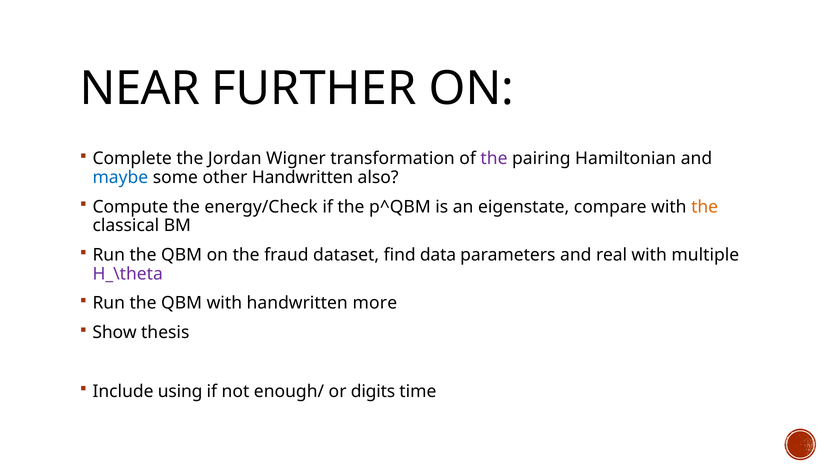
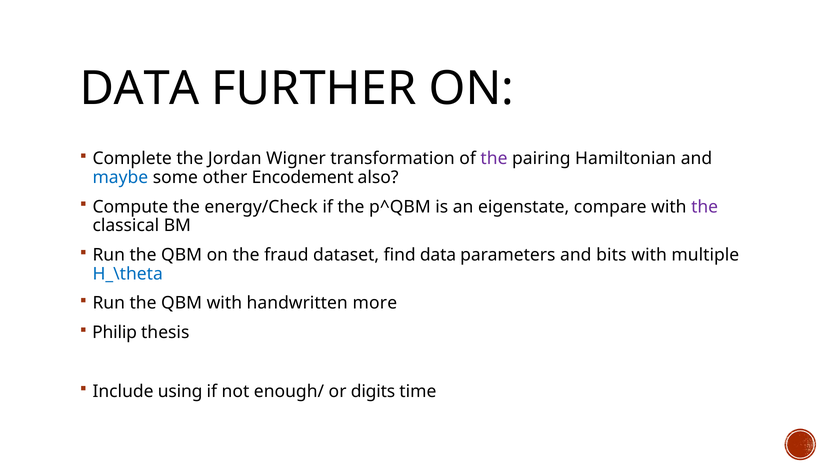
NEAR: NEAR -> DATA (140, 88)
other Handwritten: Handwritten -> Encodement (303, 177)
the colour: orange -> purple (705, 207)
real: real -> bits (611, 255)
H_\theta colour: purple -> blue (128, 274)
Show: Show -> Philip (115, 333)
